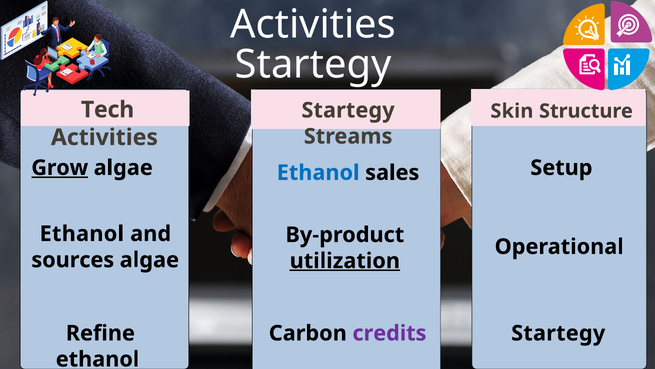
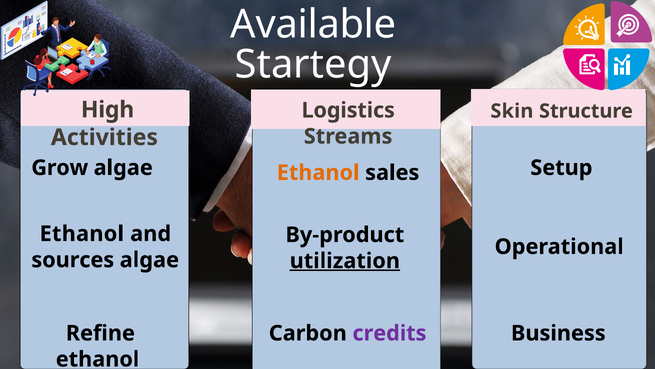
Activities: Activities -> Available (313, 25)
Tech: Tech -> High (108, 110)
Startegy: Startegy -> Logistics (348, 110)
Grow underline: present -> none (60, 168)
Ethanol colour: blue -> orange (318, 172)
Startegy: Startegy -> Business (558, 333)
